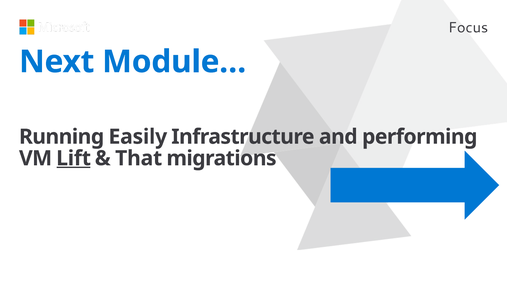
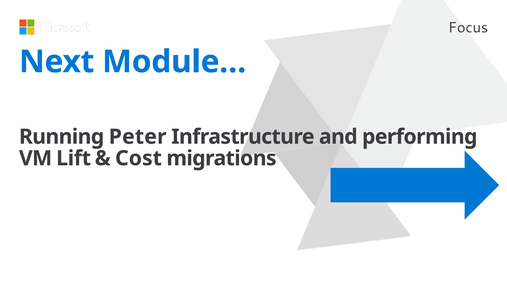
Easily: Easily -> Peter (138, 137)
Lift underline: present -> none (74, 158)
That: That -> Cost (139, 158)
